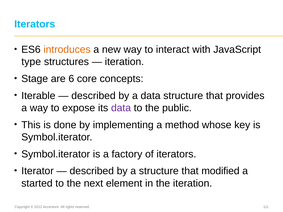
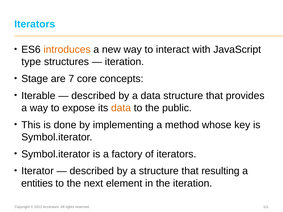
6: 6 -> 7 (71, 79)
data colour: purple -> orange (121, 108)
modified: modified -> resulting (220, 171)
started: started -> entities (37, 183)
